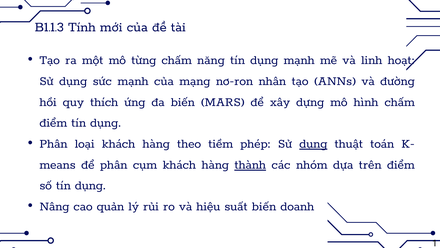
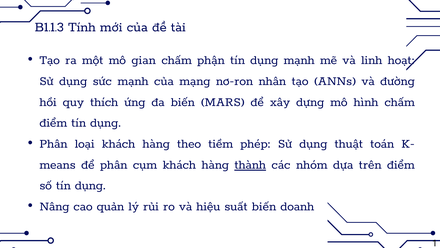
từng: từng -> gian (144, 60)
năng: năng -> phận (211, 60)
dụng underline: present -> none (313, 143)
